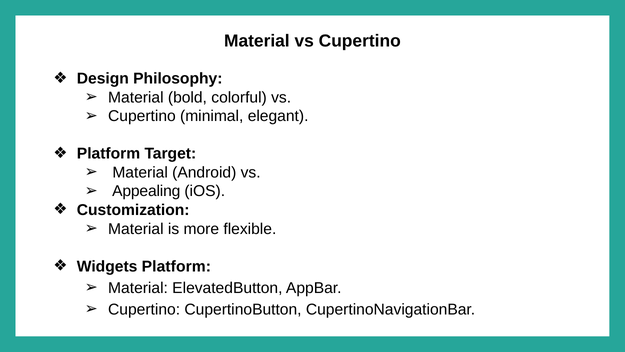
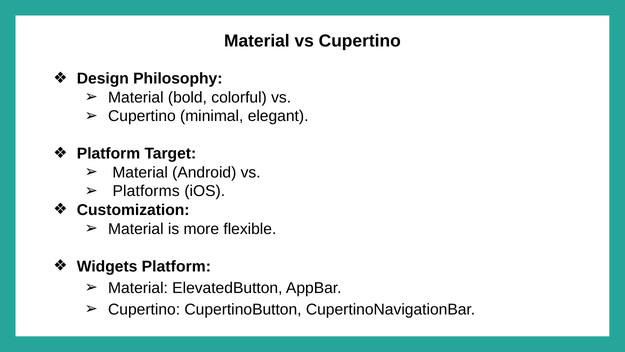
Appealing: Appealing -> Platforms (146, 191)
